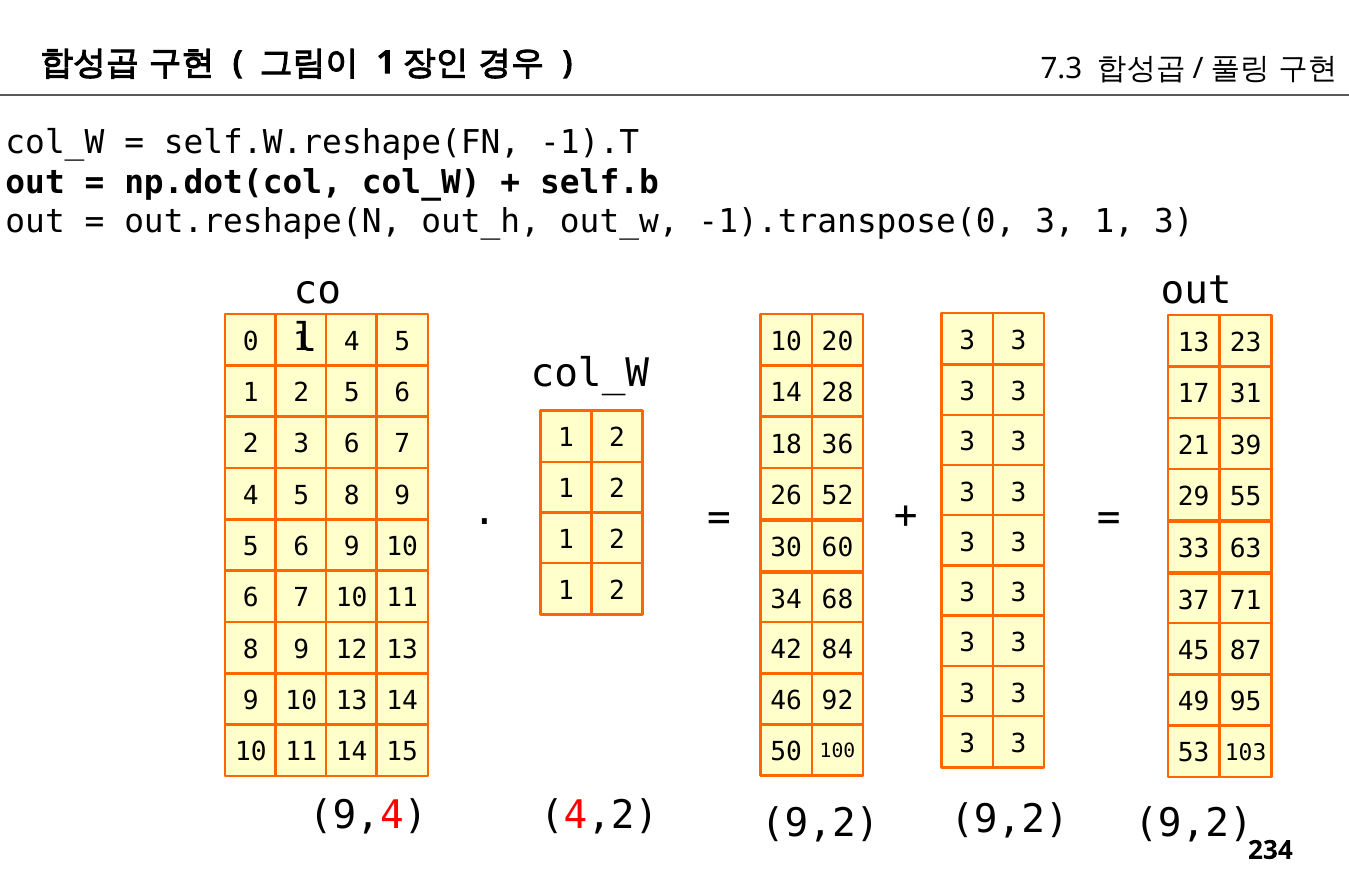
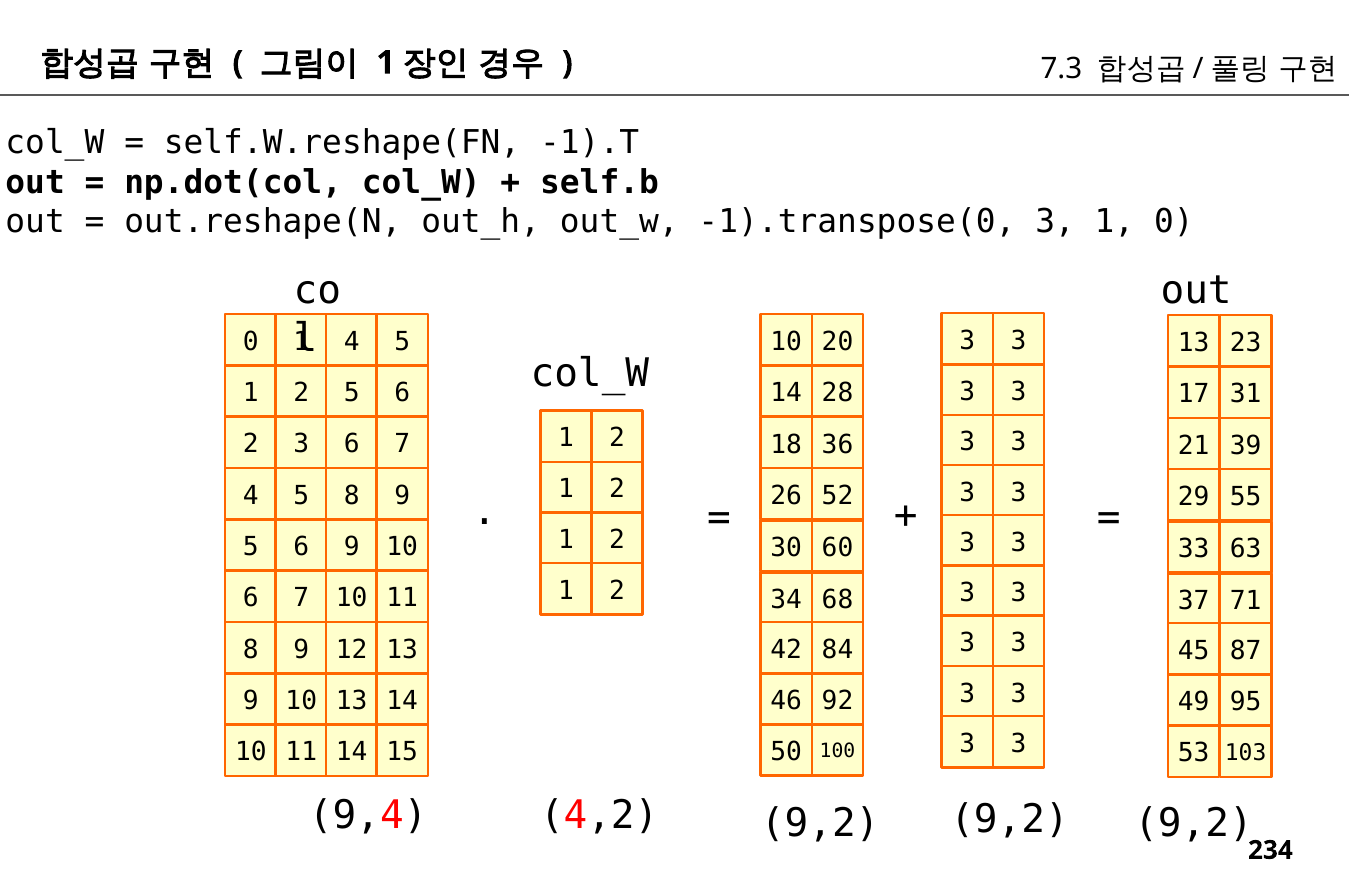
3 1 3: 3 -> 0 (1174, 222)
